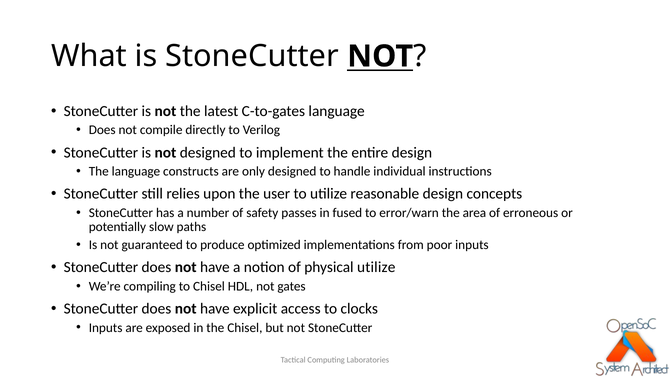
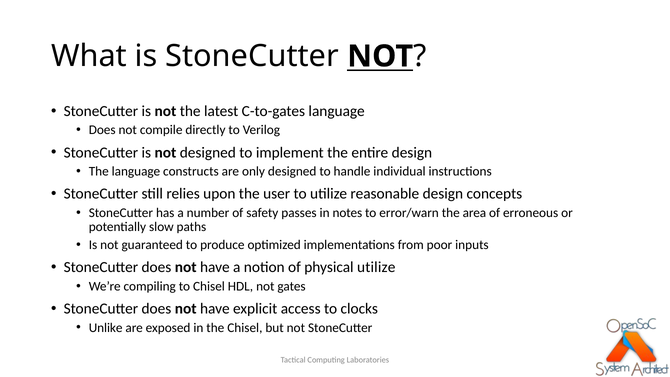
fused: fused -> notes (347, 213)
Inputs: Inputs -> Unlike (106, 328)
